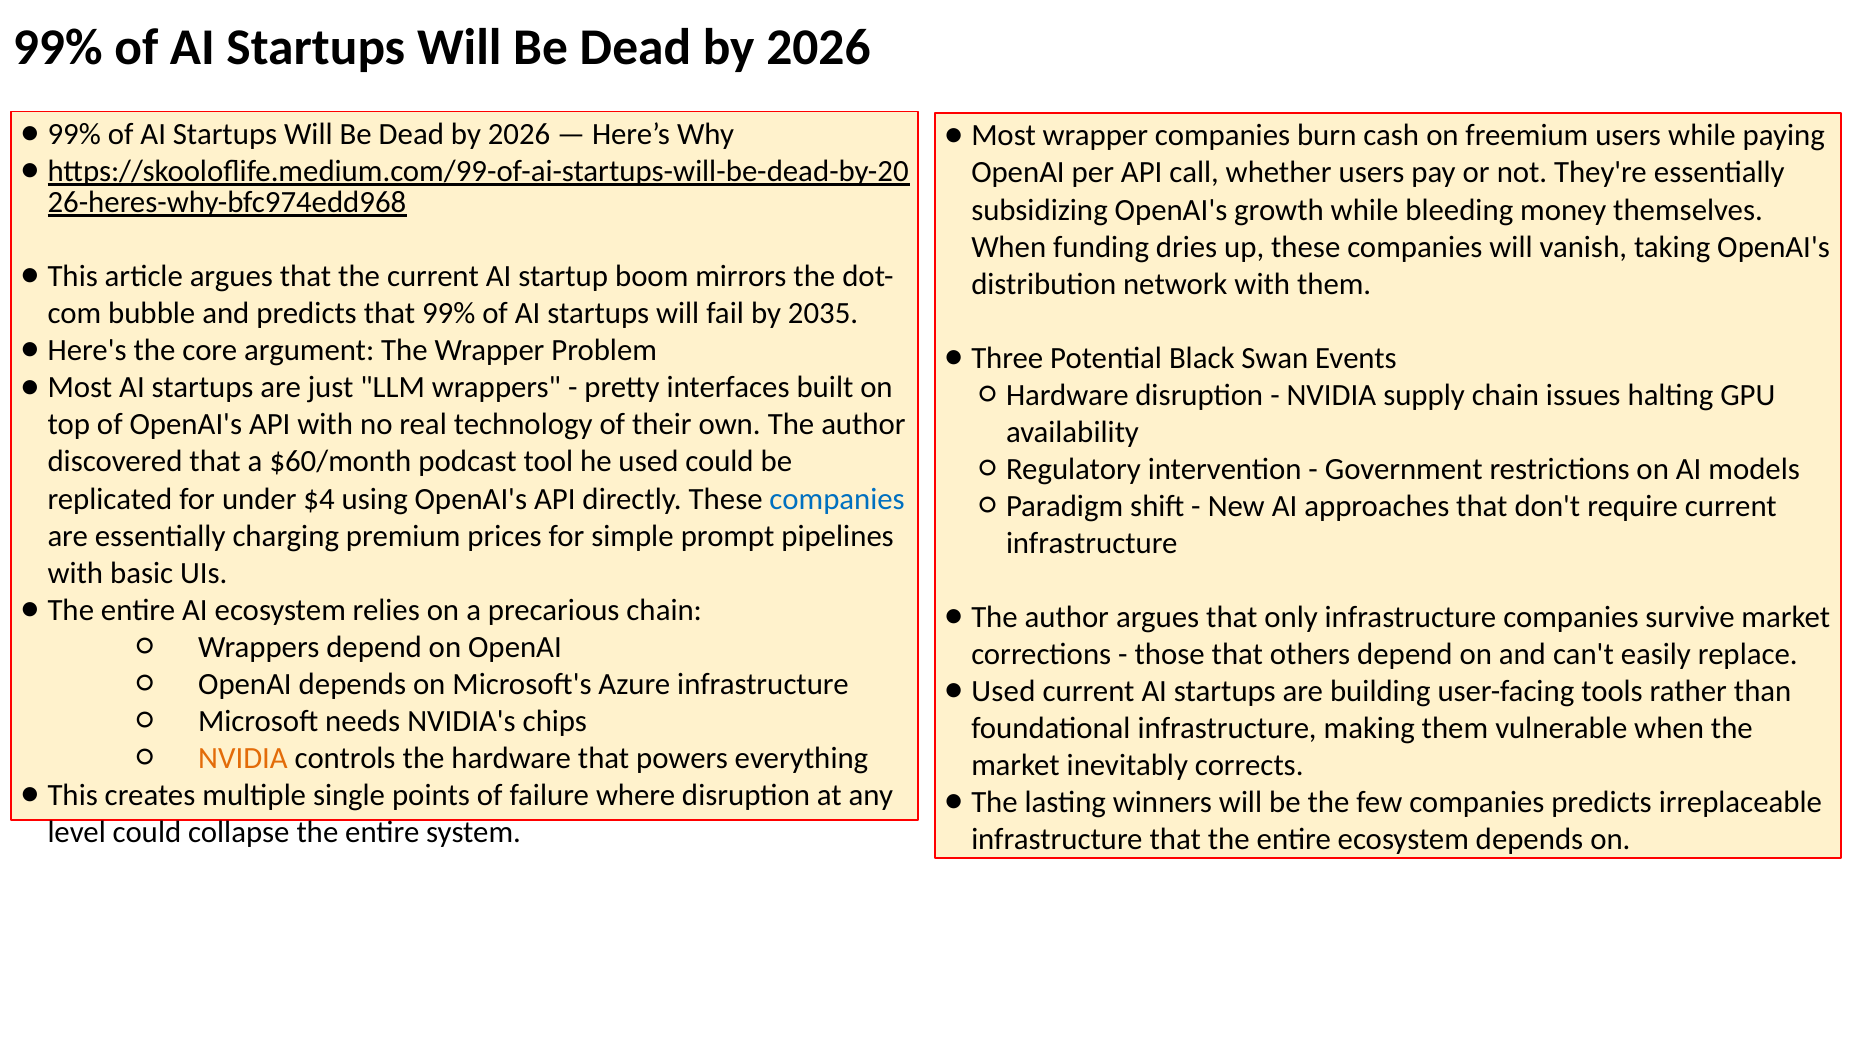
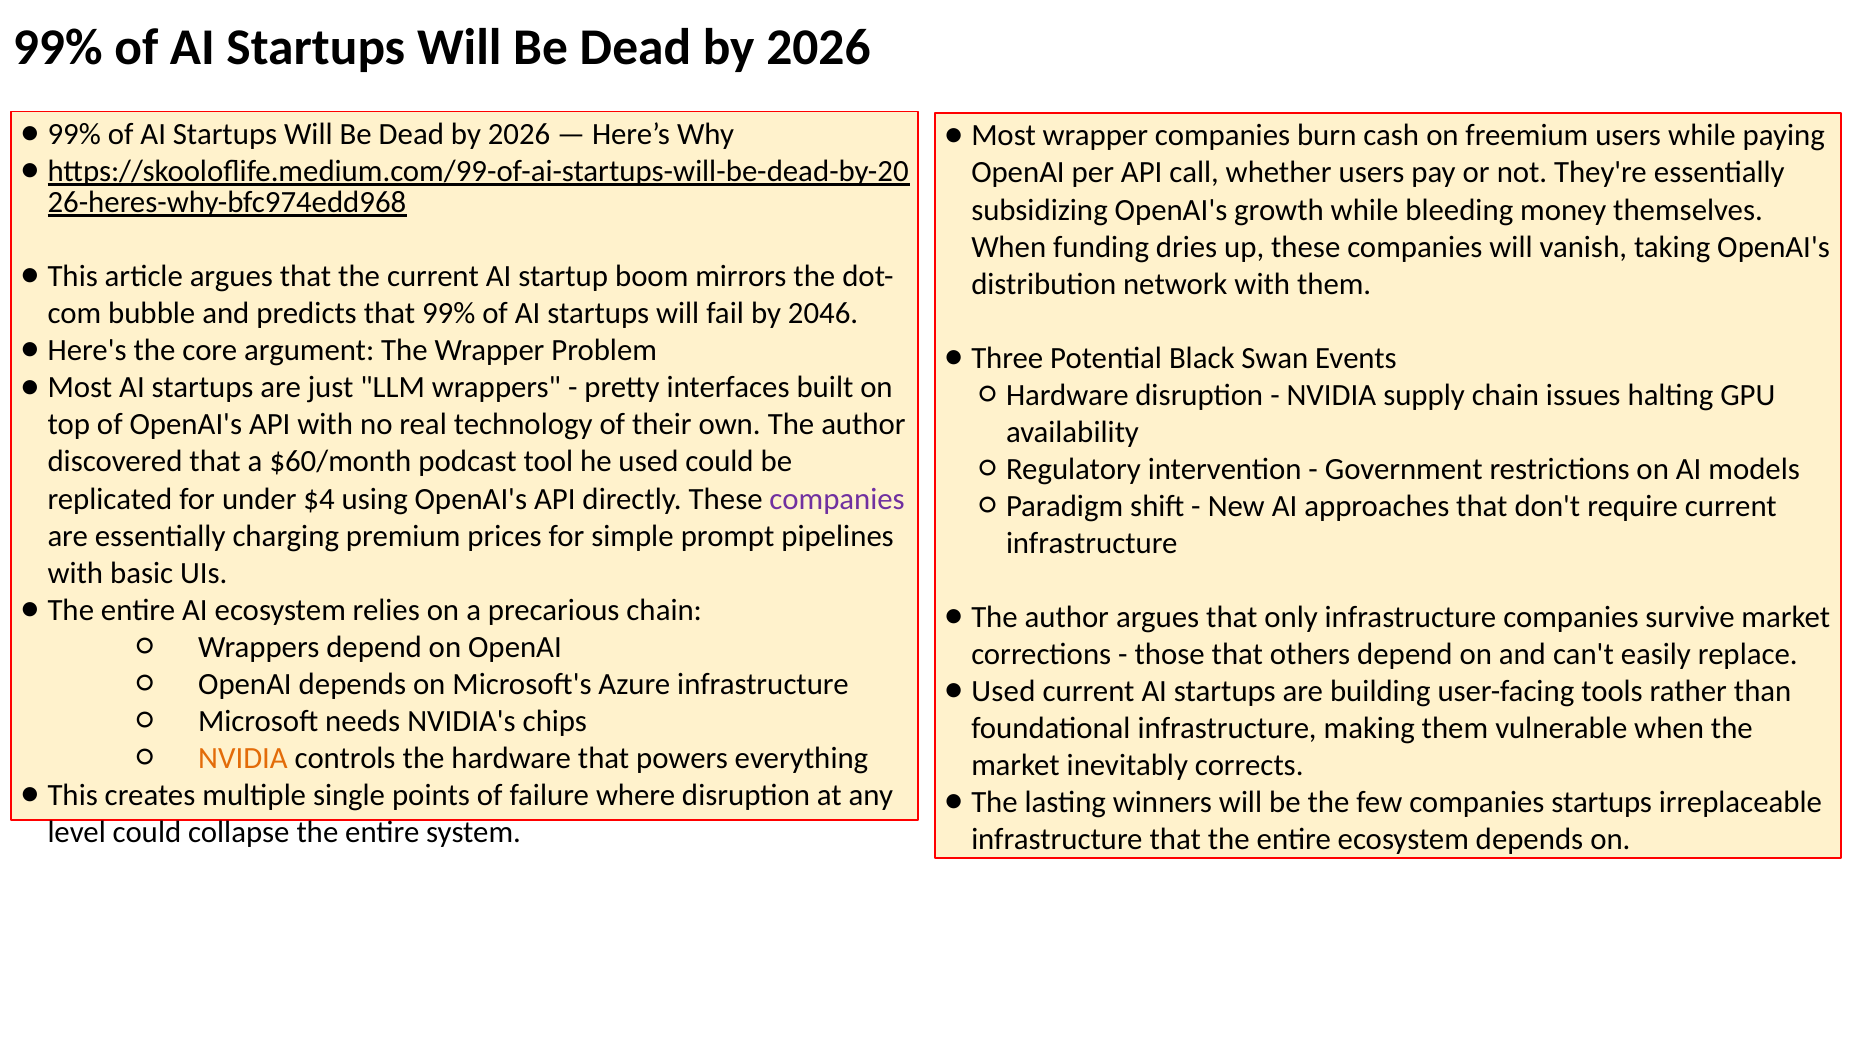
2035: 2035 -> 2046 (823, 314)
companies colour: blue -> purple (837, 499)
companies predicts: predicts -> startups (1602, 802)
